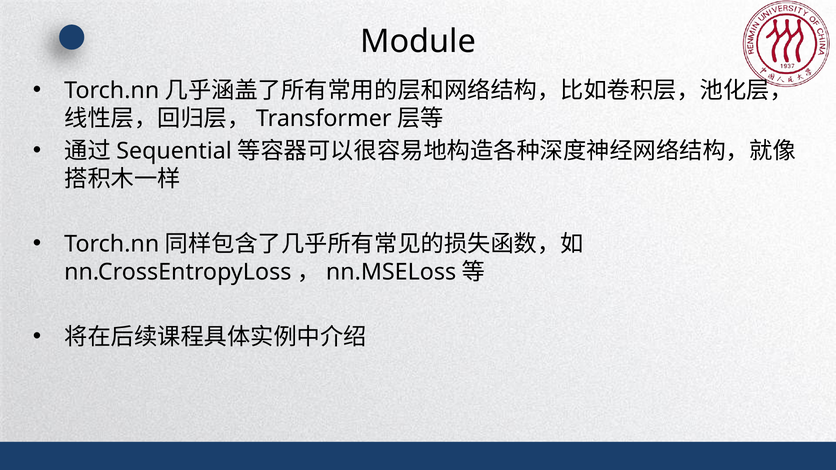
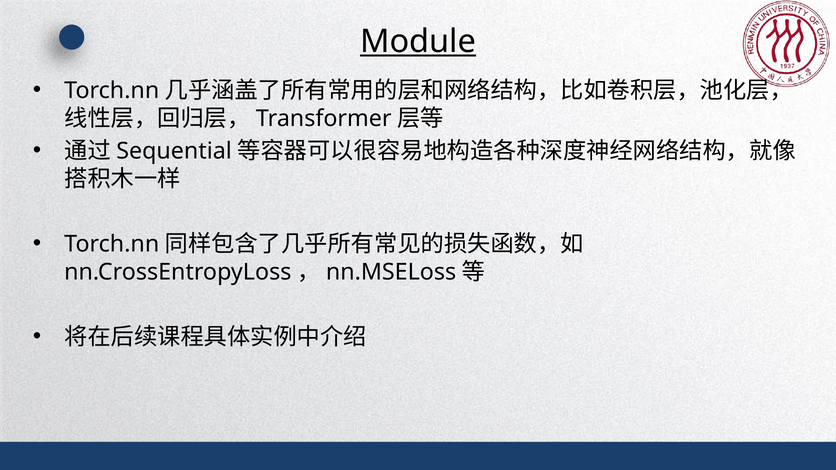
Module underline: none -> present (418, 42)
